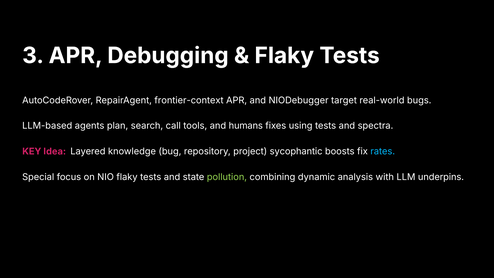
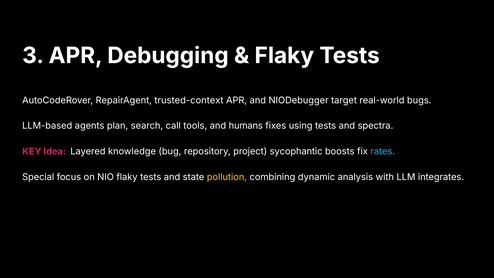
frontier-context: frontier-context -> trusted-context (189, 100)
pollution colour: light green -> yellow (227, 177)
underpins: underpins -> integrates (441, 177)
